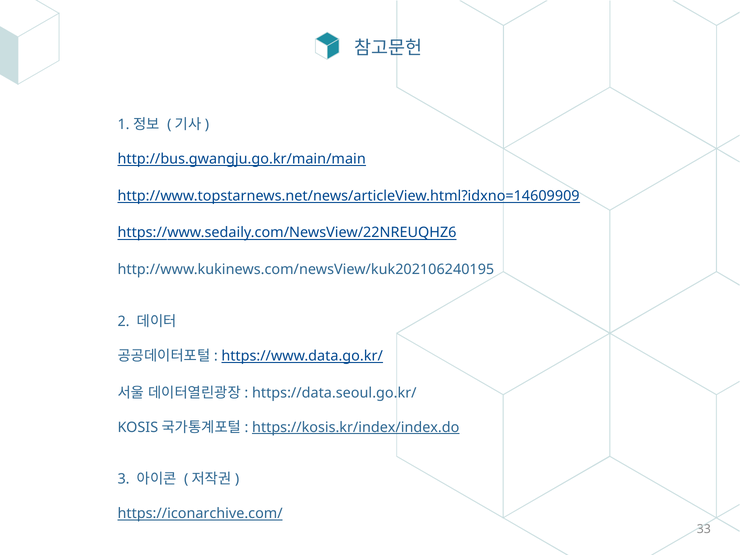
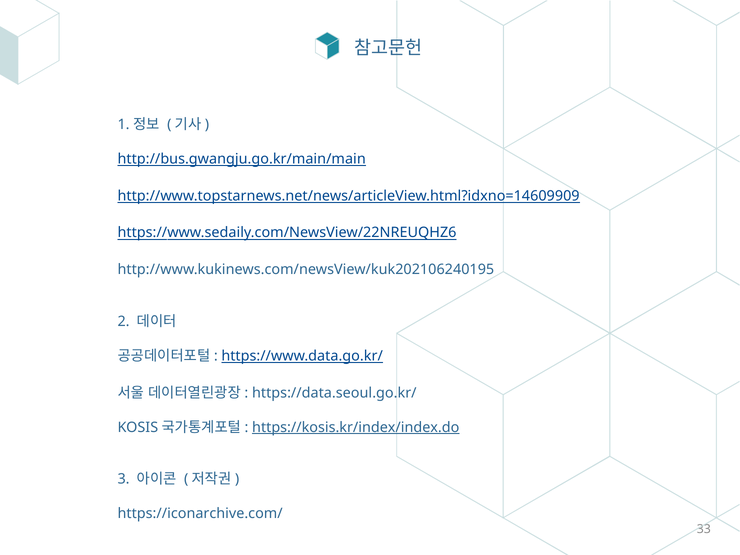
https://iconarchive.com/ underline: present -> none (200, 514)
